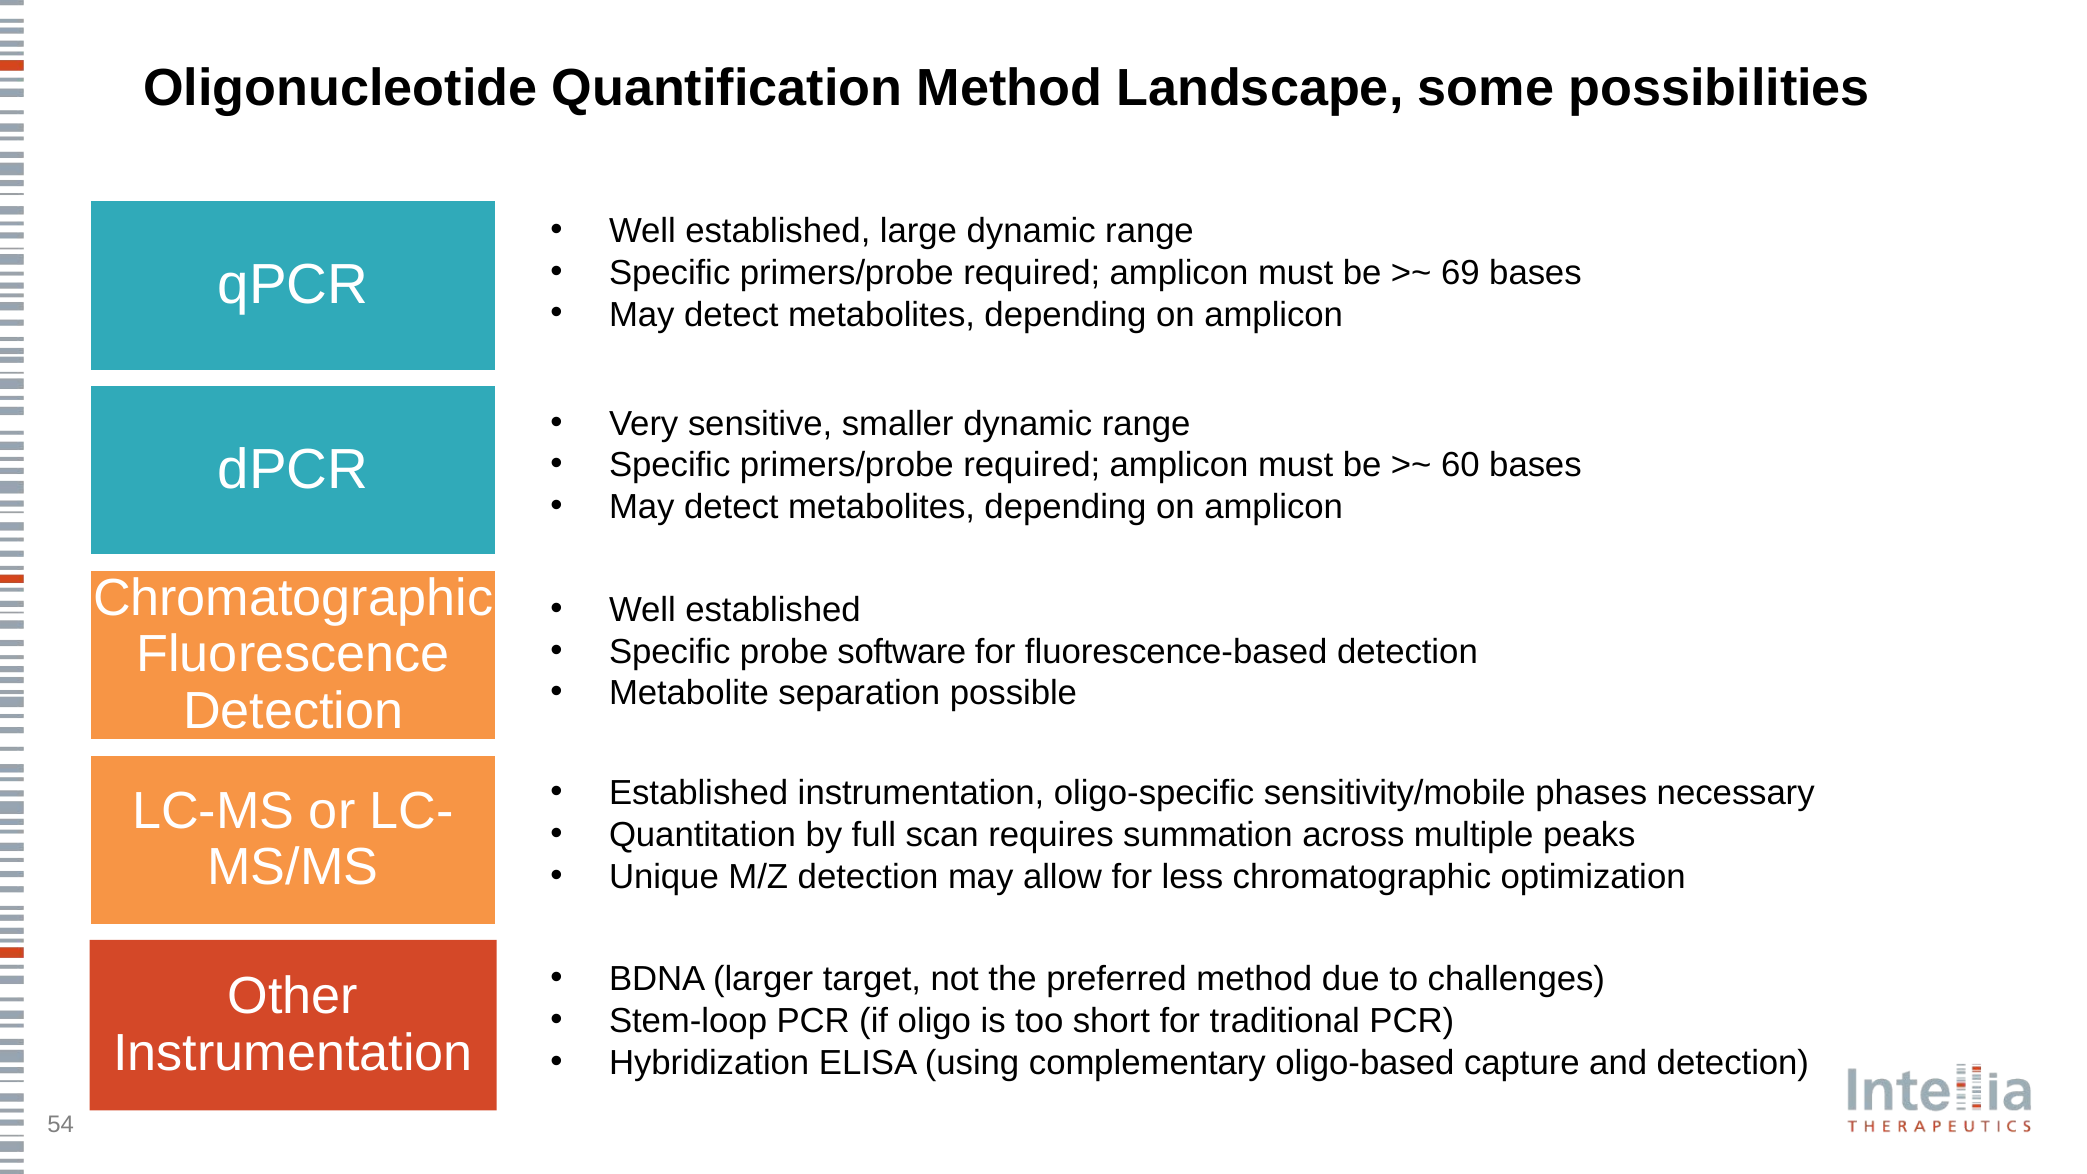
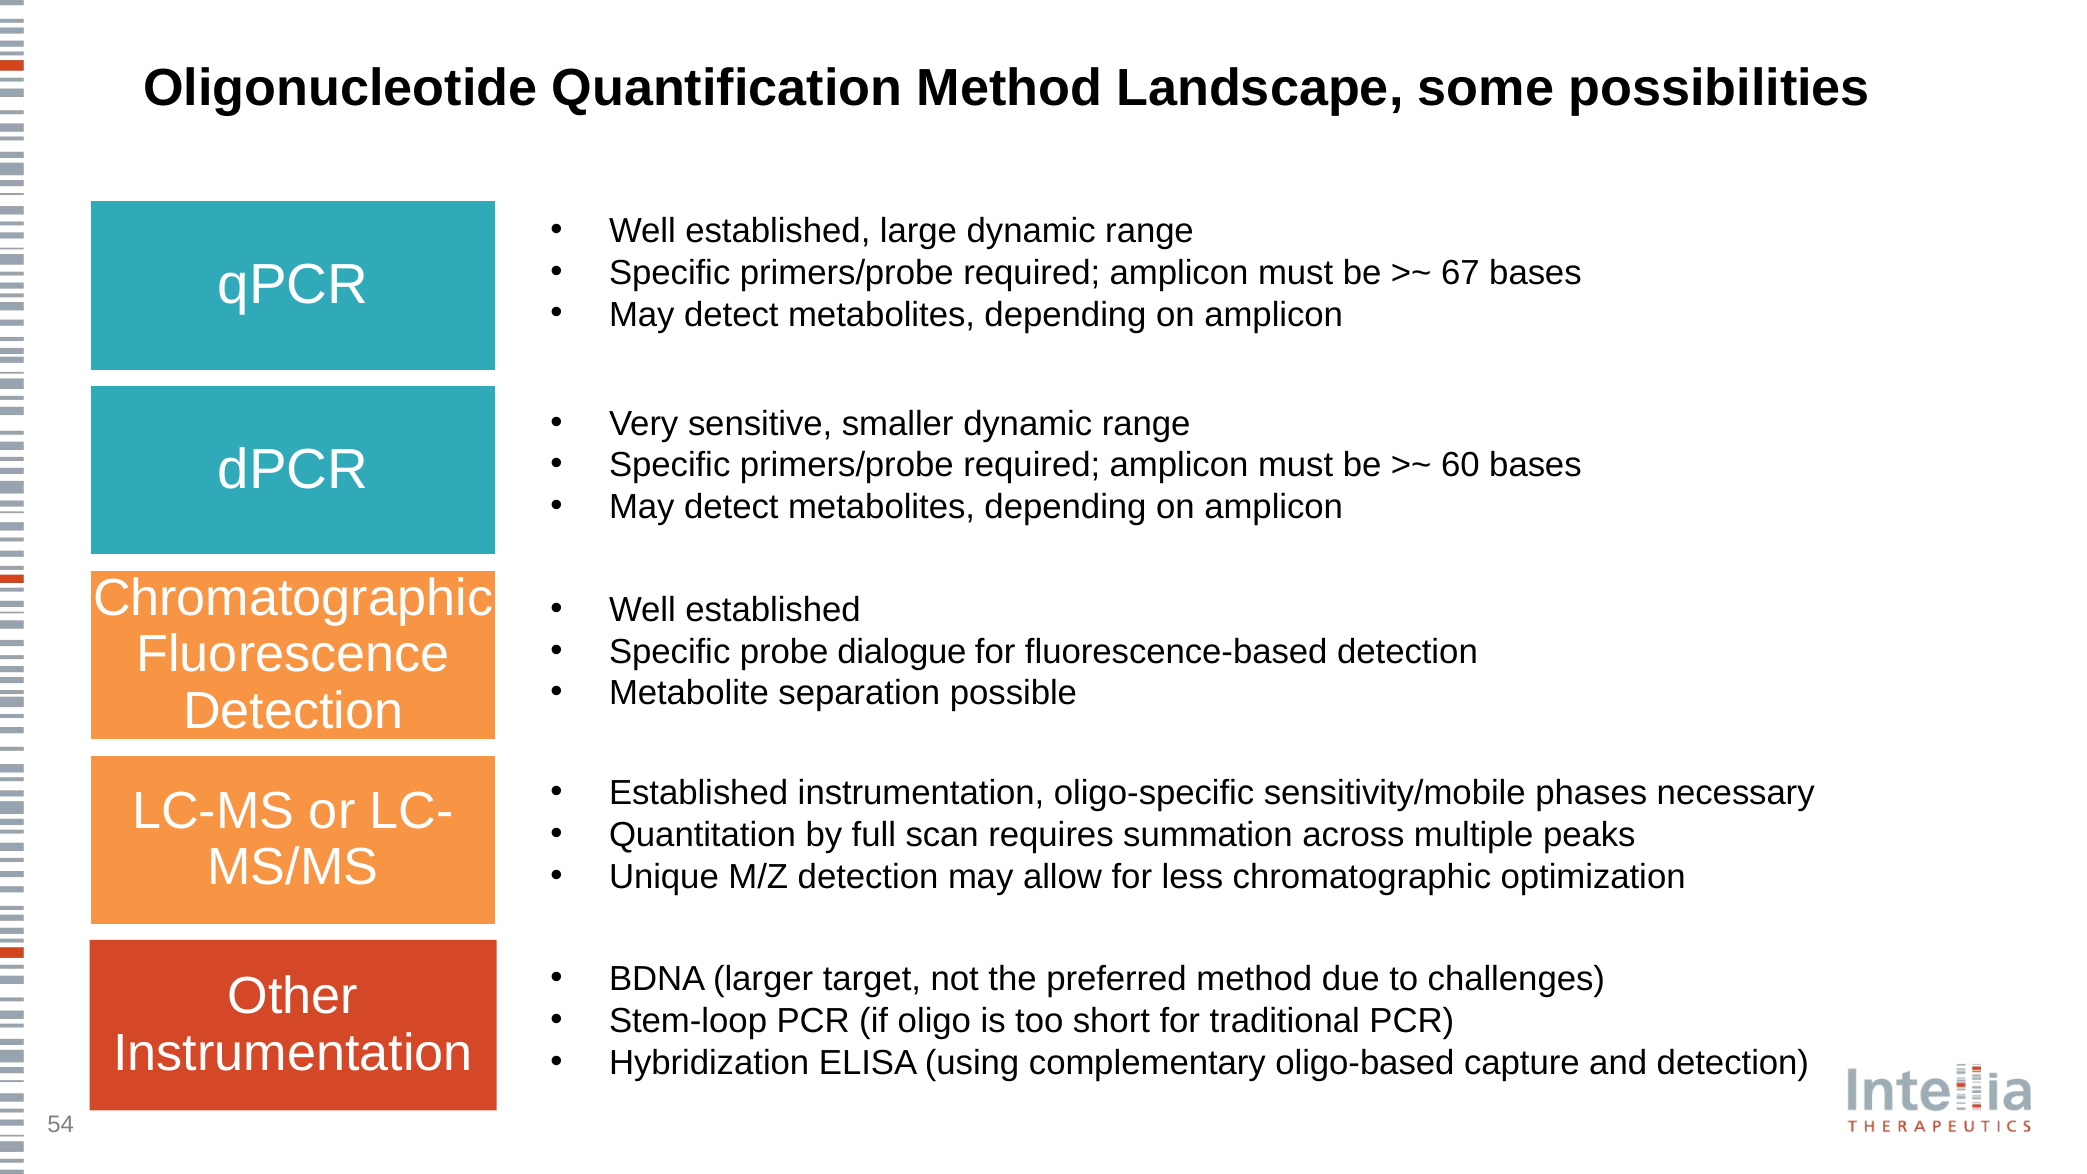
69: 69 -> 67 (1460, 273)
software: software -> dialogue (902, 652)
